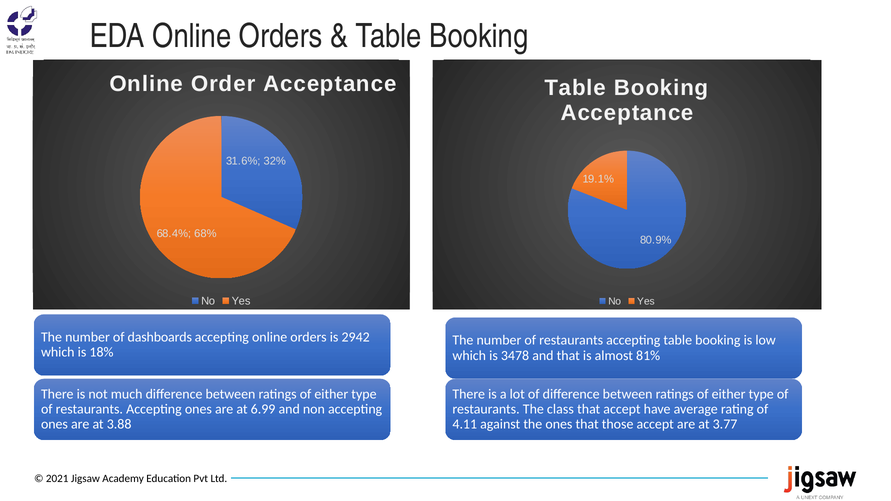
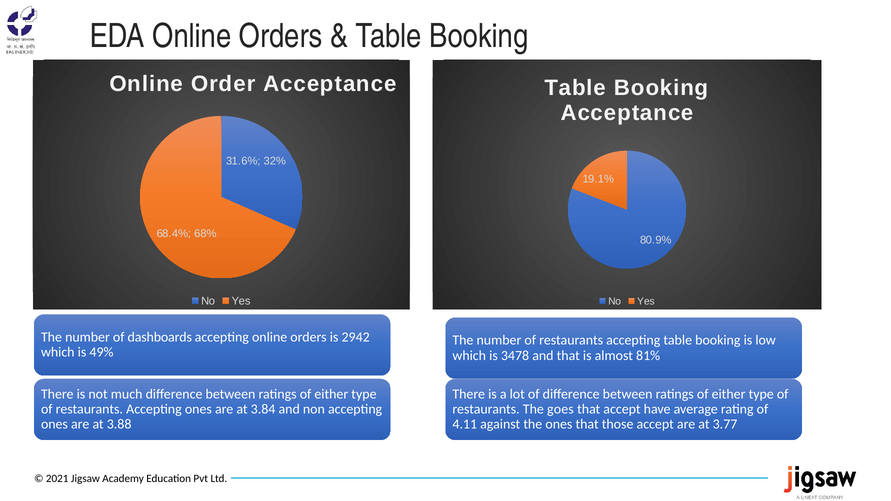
18%: 18% -> 49% (102, 352)
6.99: 6.99 -> 3.84 (263, 409)
class: class -> goes (560, 409)
